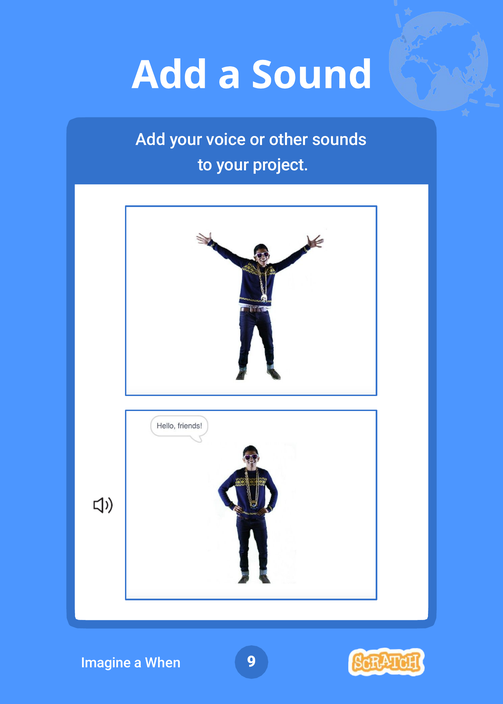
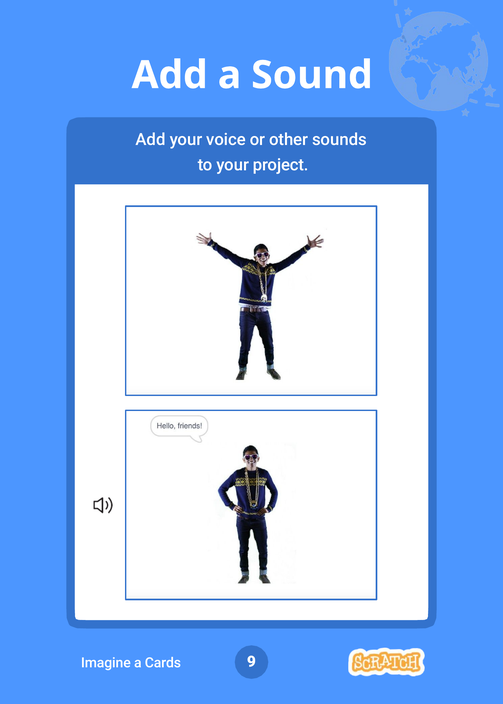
When: When -> Cards (163, 663)
